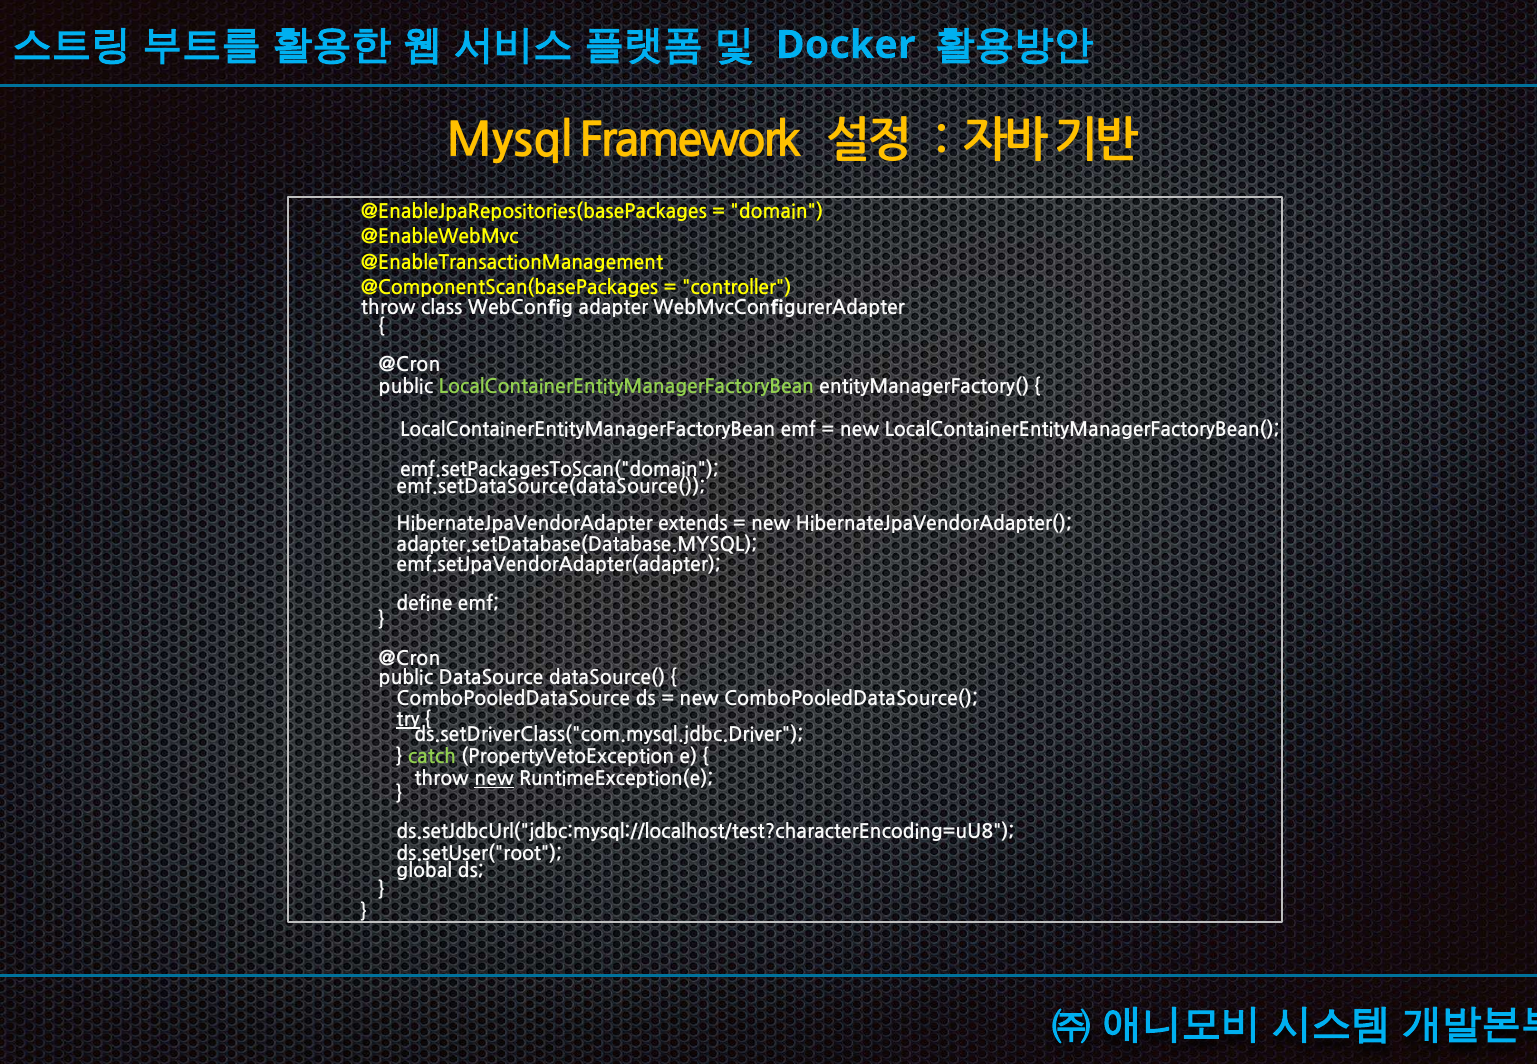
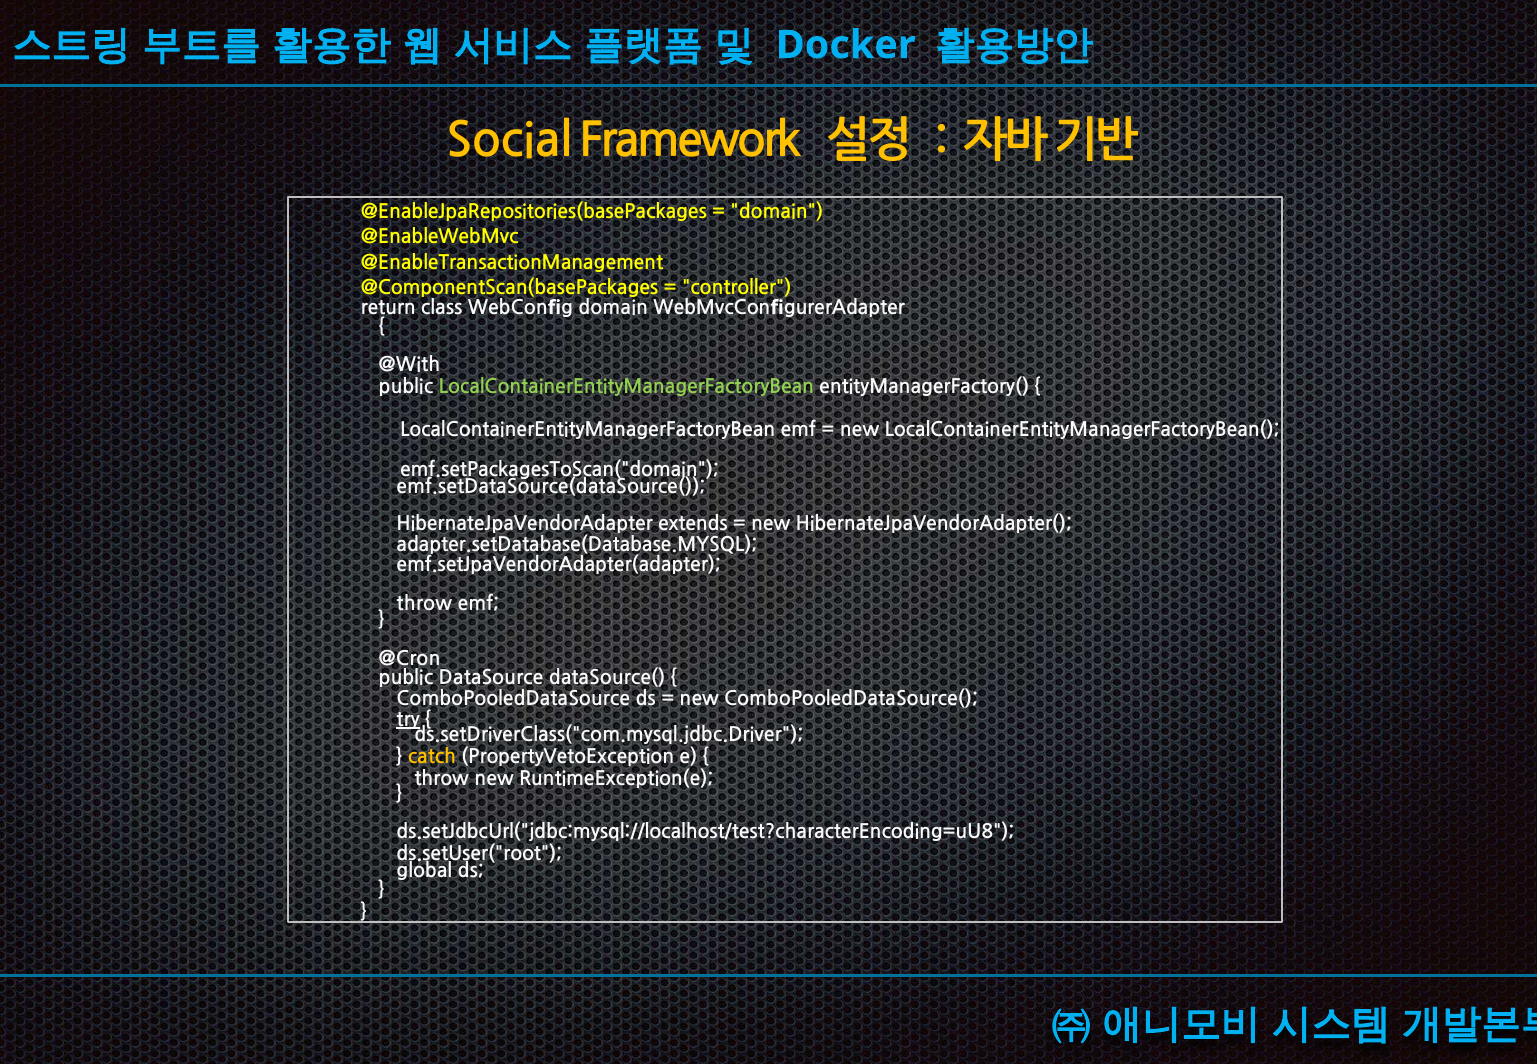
Mysql: Mysql -> Social (509, 141)
throw: throw -> return (388, 308)
adapter: adapter -> domain (613, 308)
@Cron: @Cron -> @With (410, 365)
define: define -> throw (424, 604)
catch colour: light green -> yellow (432, 757)
new underline: present -> none (494, 779)
